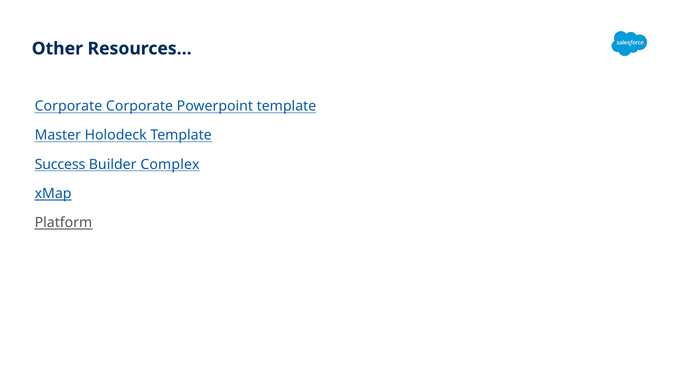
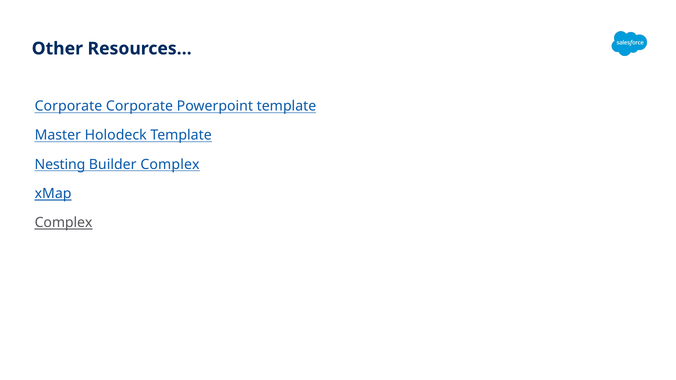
Success: Success -> Nesting (60, 165)
Platform: Platform -> Complex (64, 223)
